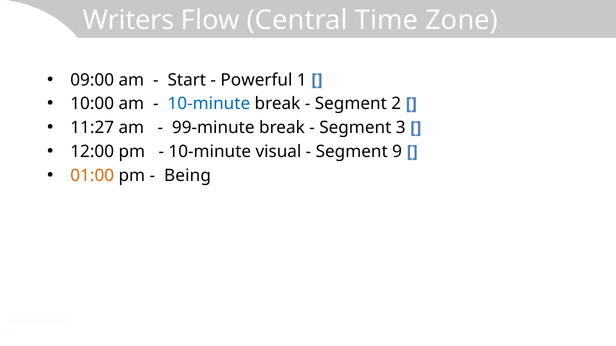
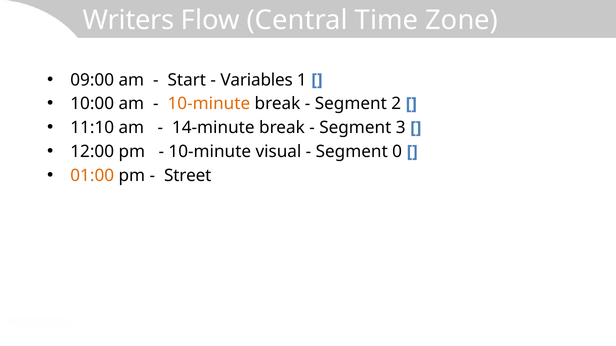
Powerful: Powerful -> Variables (257, 80)
10-minute colour: blue -> orange (209, 104)
11:27: 11:27 -> 11:10 (92, 128)
99-minute: 99-minute -> 14-minute (213, 128)
9: 9 -> 0 (397, 152)
Being: Being -> Street (188, 176)
